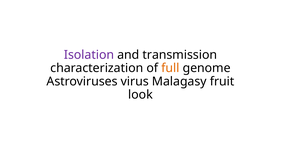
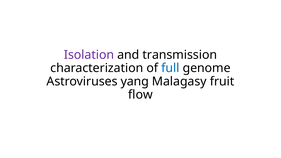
full colour: orange -> blue (170, 68)
virus: virus -> yang (135, 81)
look: look -> flow (140, 95)
